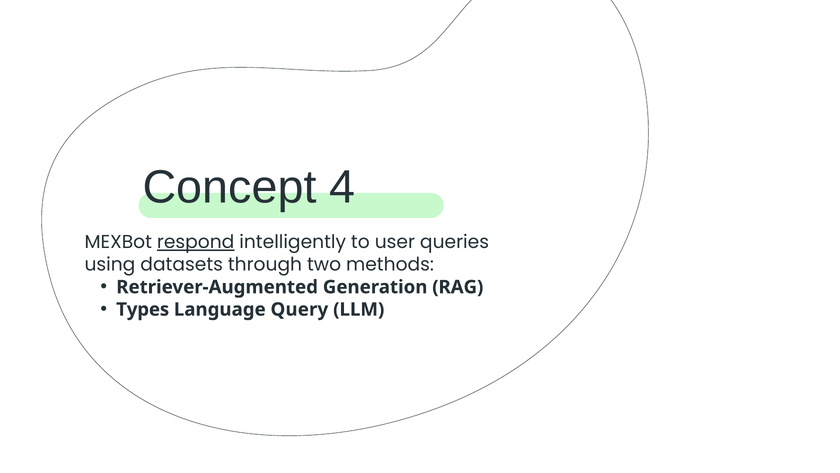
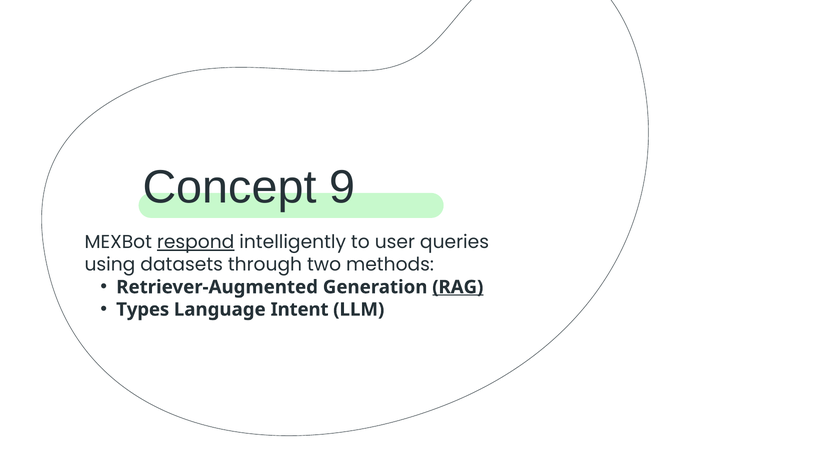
4: 4 -> 9 (342, 187)
RAG underline: none -> present (458, 287)
Query: Query -> Intent (300, 309)
